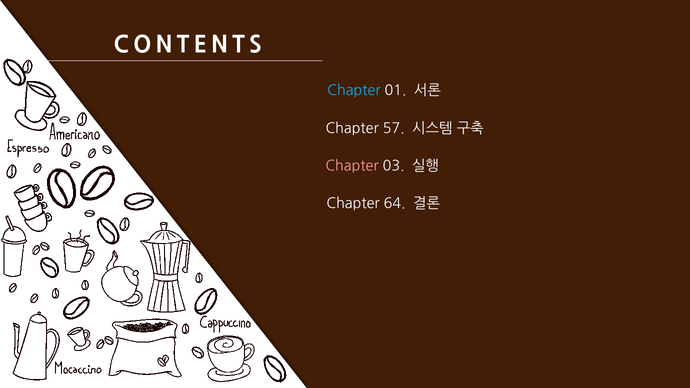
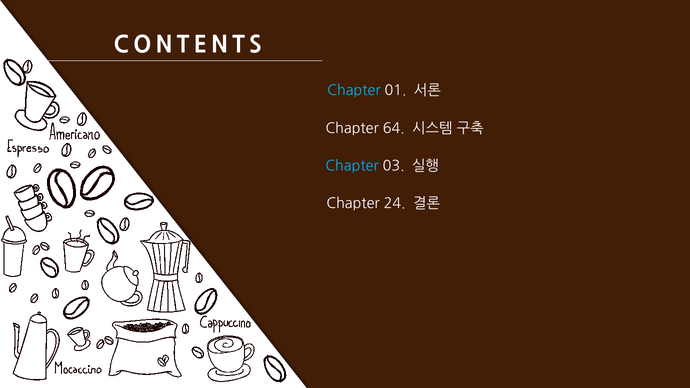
57: 57 -> 64 (394, 128)
Chapter colour: pink -> light blue (352, 166)
64: 64 -> 24 (395, 204)
